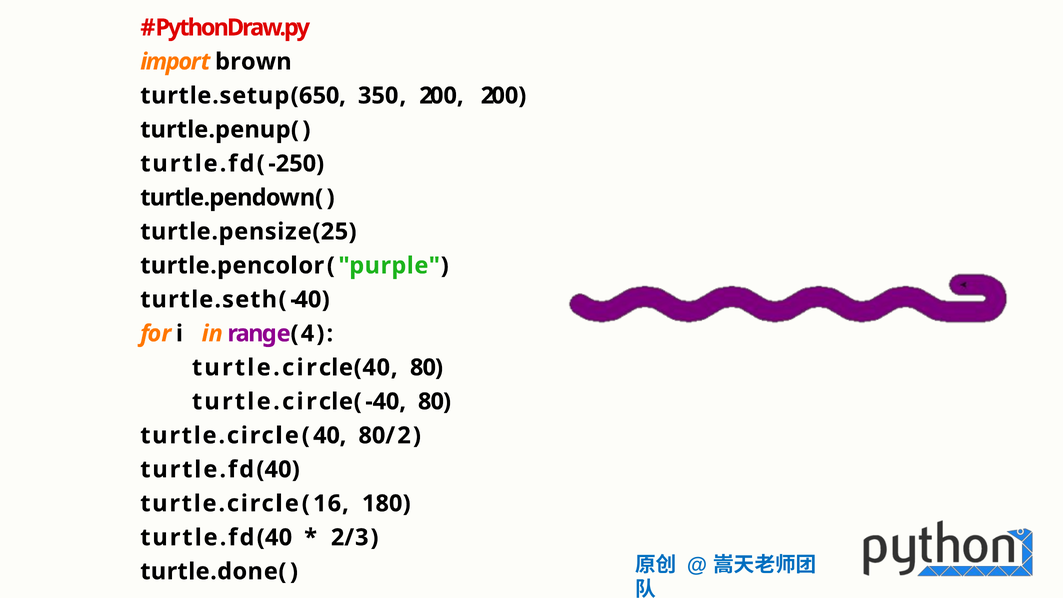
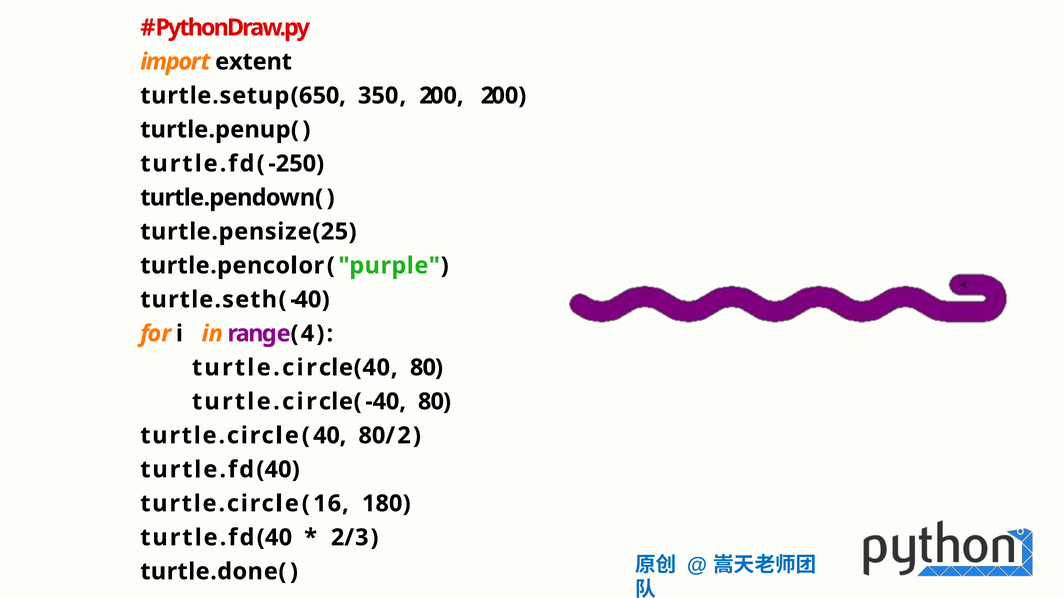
brown: brown -> extent (254, 62)
